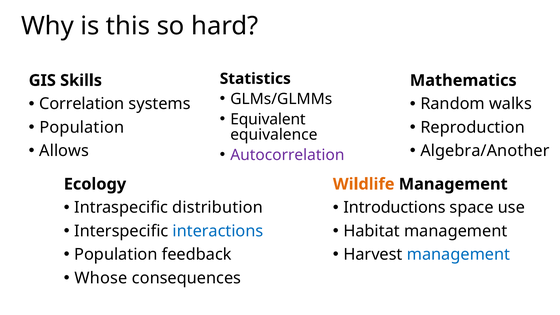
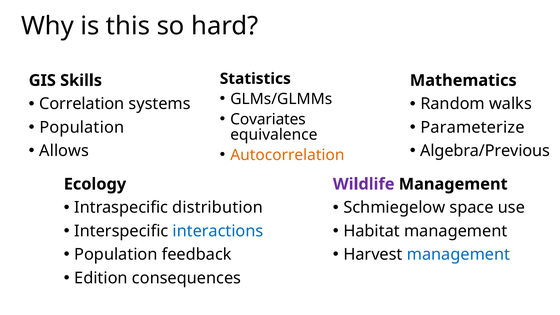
Equivalent: Equivalent -> Covariates (268, 119)
Reproduction: Reproduction -> Parameterize (472, 127)
Algebra/Another: Algebra/Another -> Algebra/Previous (485, 151)
Autocorrelation colour: purple -> orange (287, 155)
Wildlife colour: orange -> purple (364, 184)
Introductions: Introductions -> Schmiegelow (394, 208)
Whose: Whose -> Edition (101, 278)
